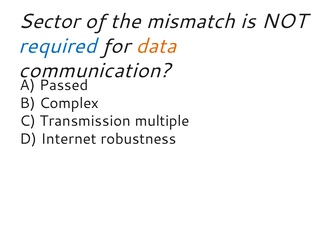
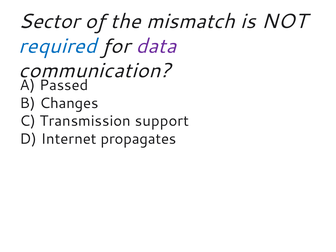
data colour: orange -> purple (156, 46)
Complex: Complex -> Changes (69, 103)
multiple: multiple -> support (162, 121)
robustness: robustness -> propagates (138, 139)
